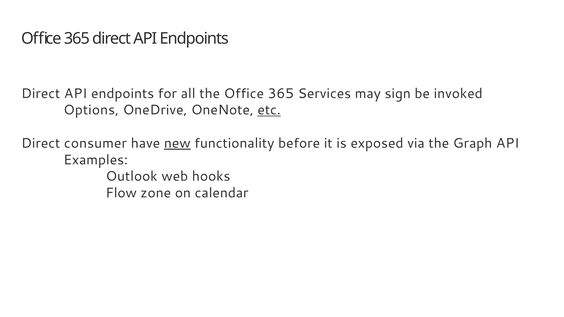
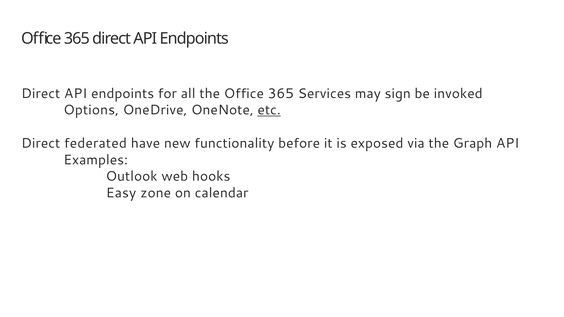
consumer: consumer -> federated (95, 143)
new underline: present -> none (177, 143)
Flow: Flow -> Easy (121, 193)
